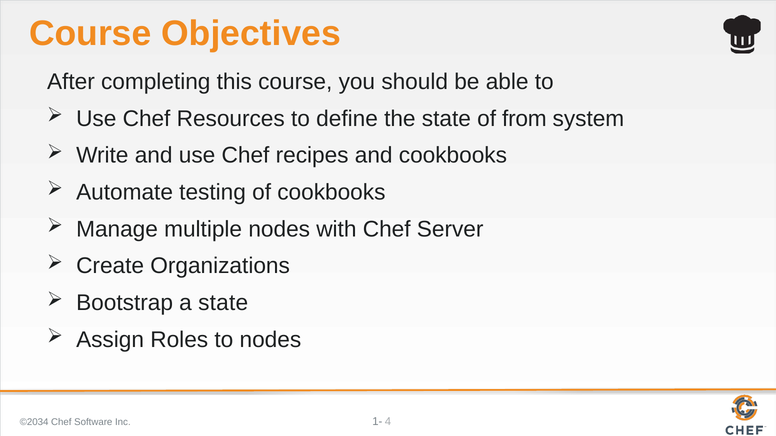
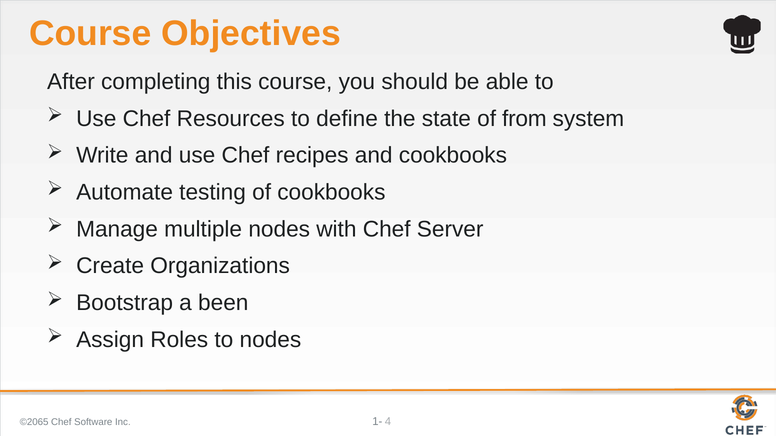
a state: state -> been (223, 303)
©2034: ©2034 -> ©2065 (34, 422)
